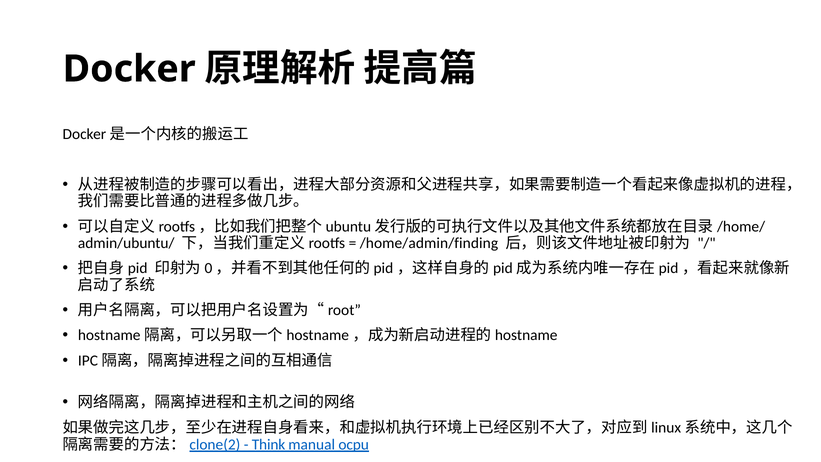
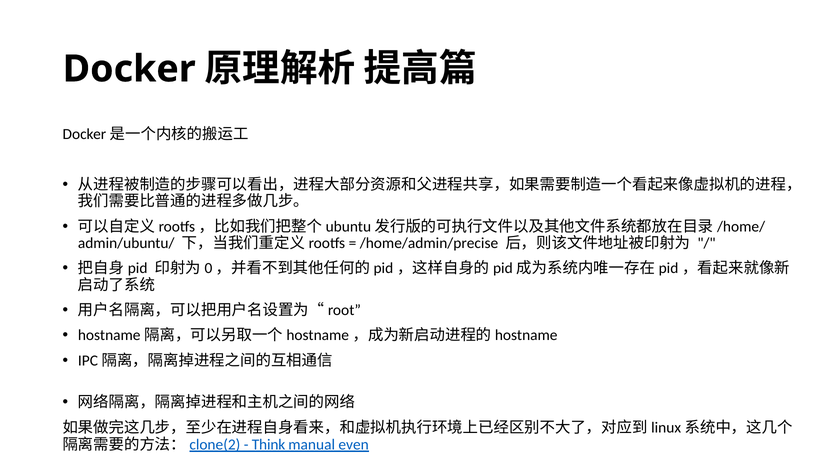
/home/admin/finding: /home/admin/finding -> /home/admin/precise (429, 243)
ocpu: ocpu -> even (354, 444)
